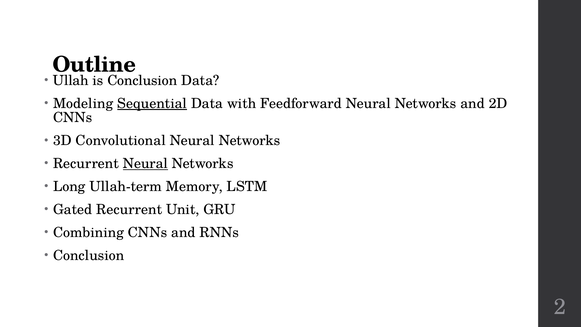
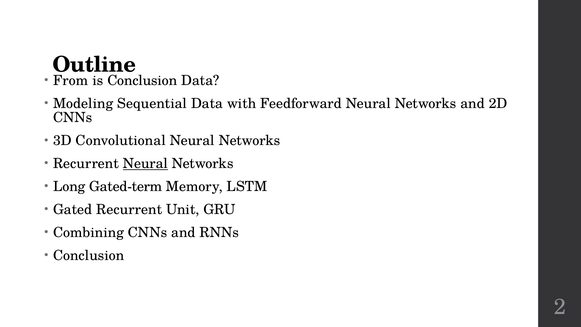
Ullah: Ullah -> From (71, 80)
Sequential underline: present -> none (152, 103)
Ullah-term: Ullah-term -> Gated-term (126, 187)
